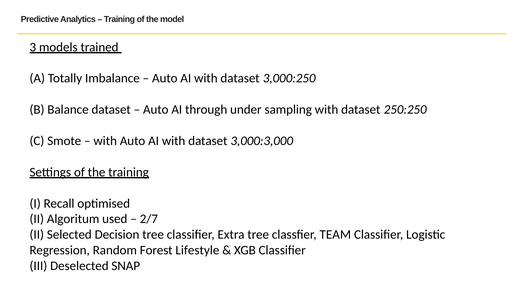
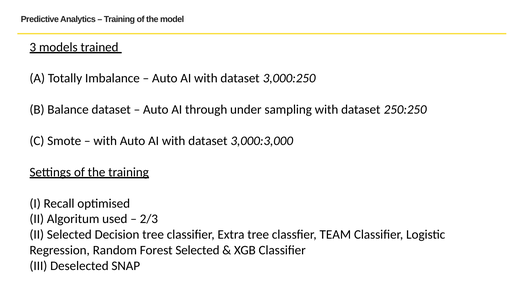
2/7: 2/7 -> 2/3 (149, 219)
Forest Lifestyle: Lifestyle -> Selected (197, 250)
